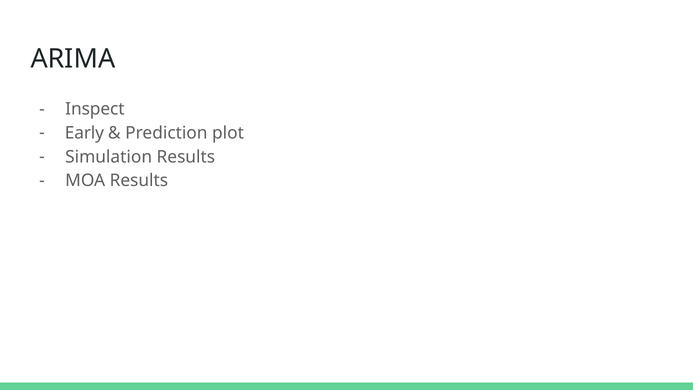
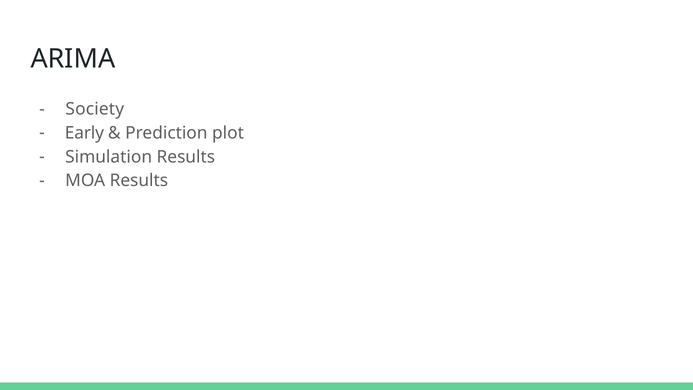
Inspect: Inspect -> Society (95, 109)
